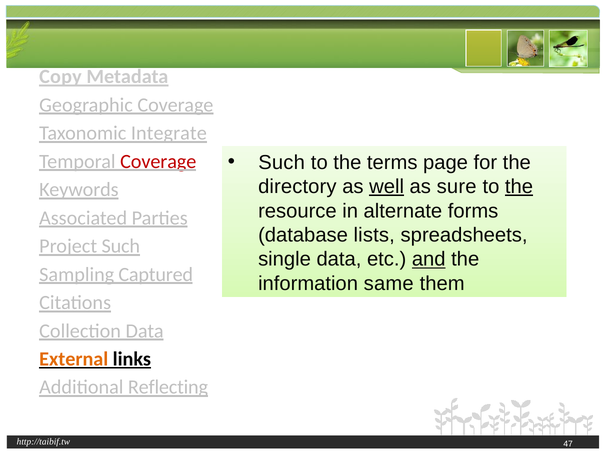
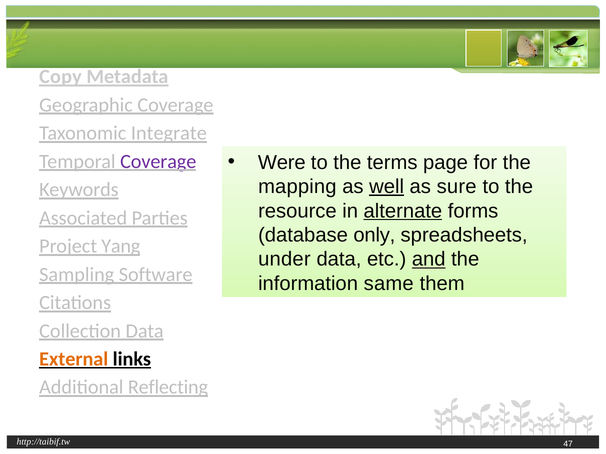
Such: Such -> Were (282, 163)
Coverage colour: red -> purple (158, 162)
directory: directory -> mapping (297, 187)
the underline: present -> none (519, 187)
alternate underline: none -> present (403, 211)
lists: lists -> only (374, 235)
Project Such: Such -> Yang (121, 246)
single: single -> under (284, 260)
Captured: Captured -> Software (156, 275)
